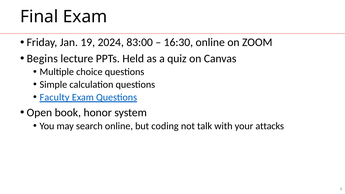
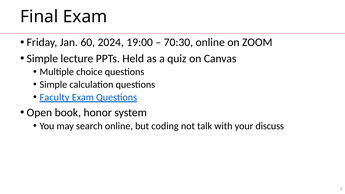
19: 19 -> 60 (88, 42)
83:00: 83:00 -> 19:00 (140, 42)
16:30: 16:30 -> 70:30 (178, 42)
Begins: Begins -> Simple (42, 58)
attacks: attacks -> discuss (270, 126)
